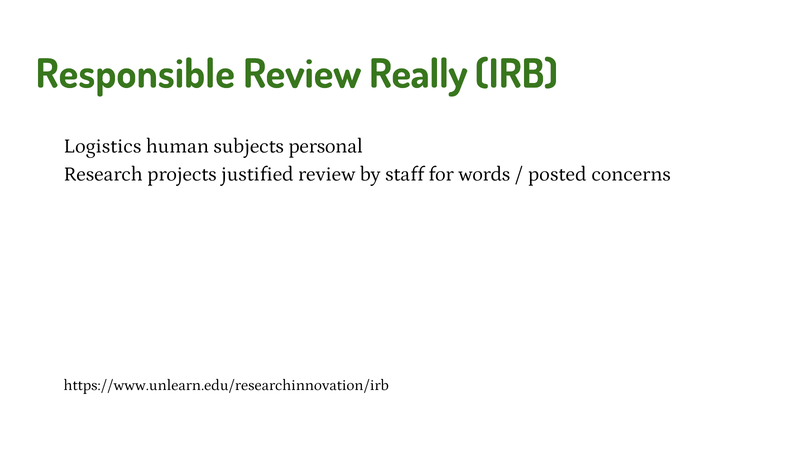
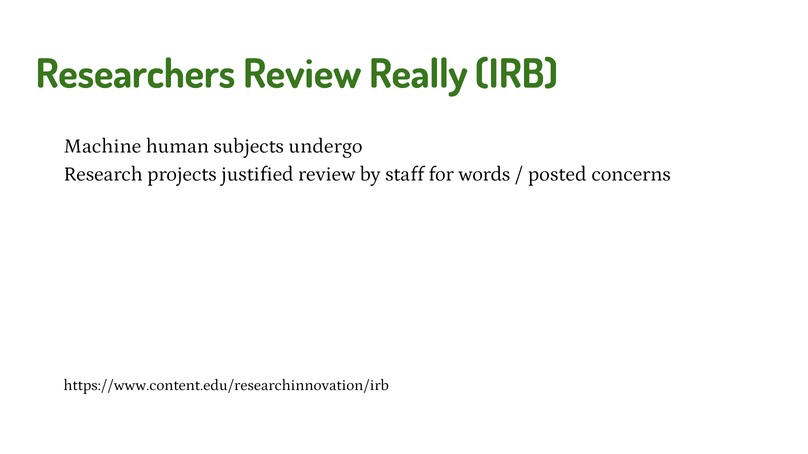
Responsible: Responsible -> Researchers (135, 74)
Logistics: Logistics -> Machine (102, 146)
personal: personal -> undergo (325, 146)
https://www.unlearn.edu/researchinnovation/irb: https://www.unlearn.edu/researchinnovation/irb -> https://www.content.edu/researchinnovation/irb (226, 386)
